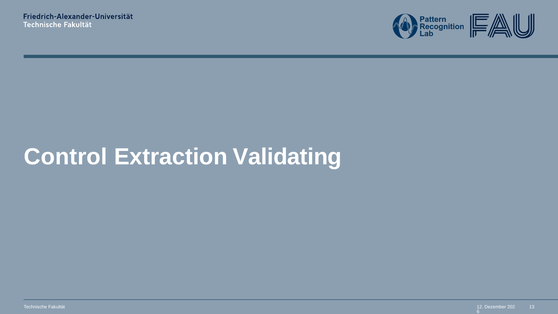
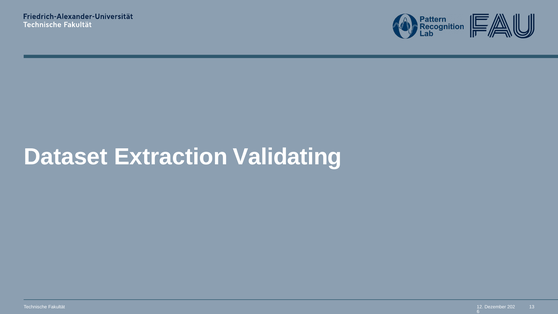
Control: Control -> Dataset (66, 157)
